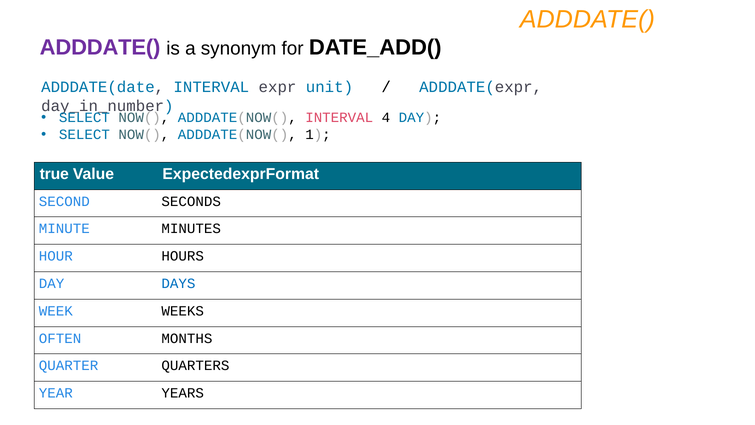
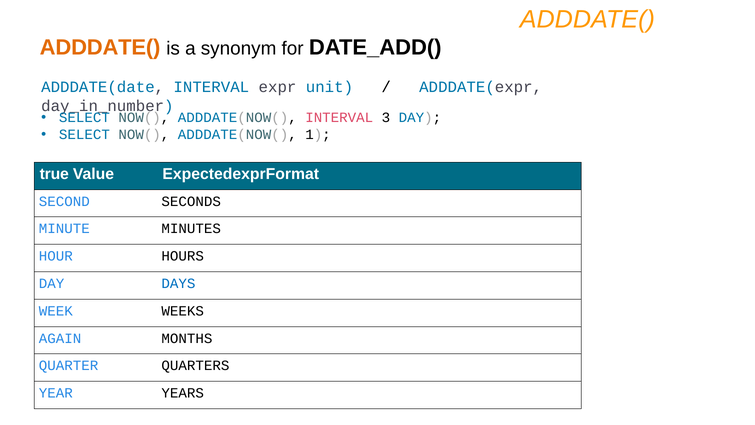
ADDDATE( colour: purple -> orange (100, 47)
4: 4 -> 3 (386, 118)
OFTEN: OFTEN -> AGAIN (60, 338)
